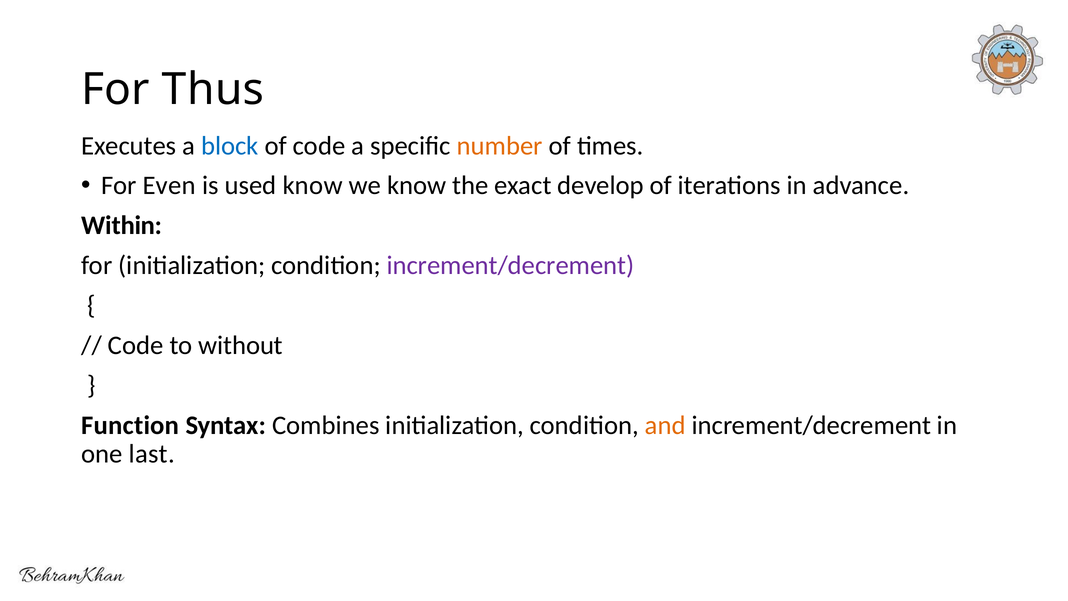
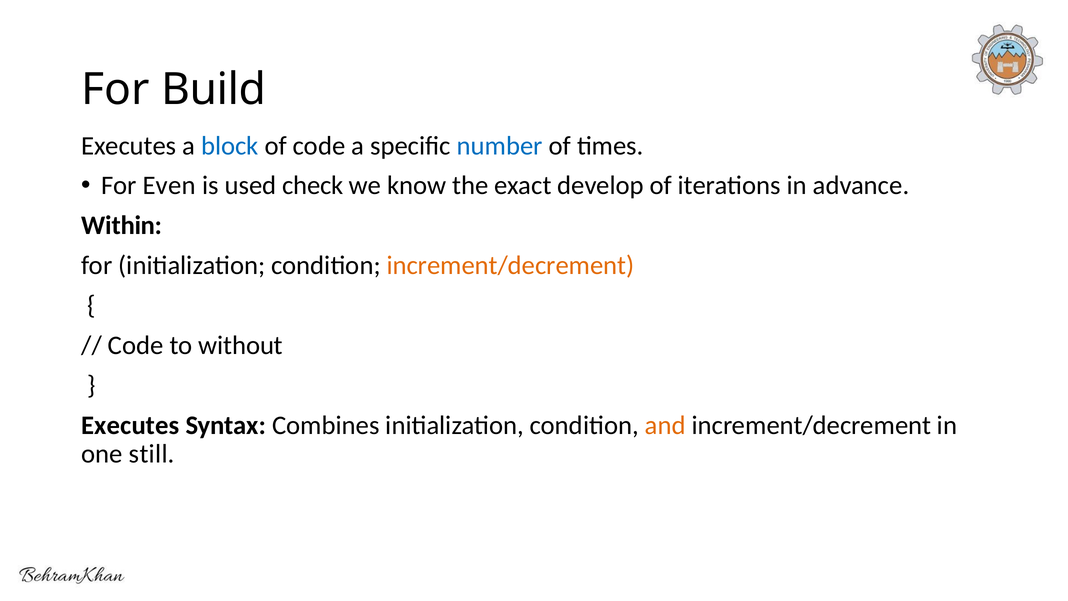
Thus: Thus -> Build (214, 90)
number colour: orange -> blue (500, 146)
used know: know -> check (313, 185)
increment/decrement colour: purple -> orange (510, 265)
Function: Function -> Executes (130, 425)
last: last -> still (152, 454)
